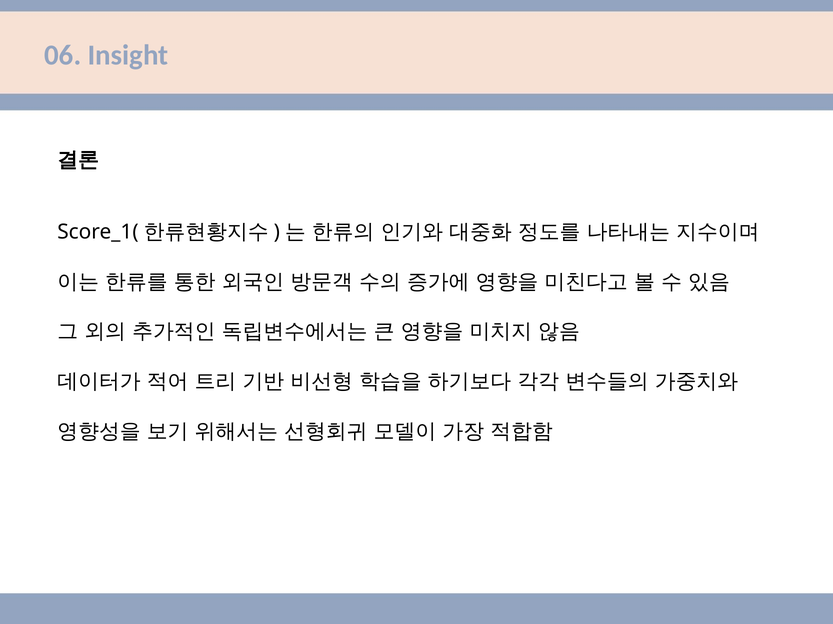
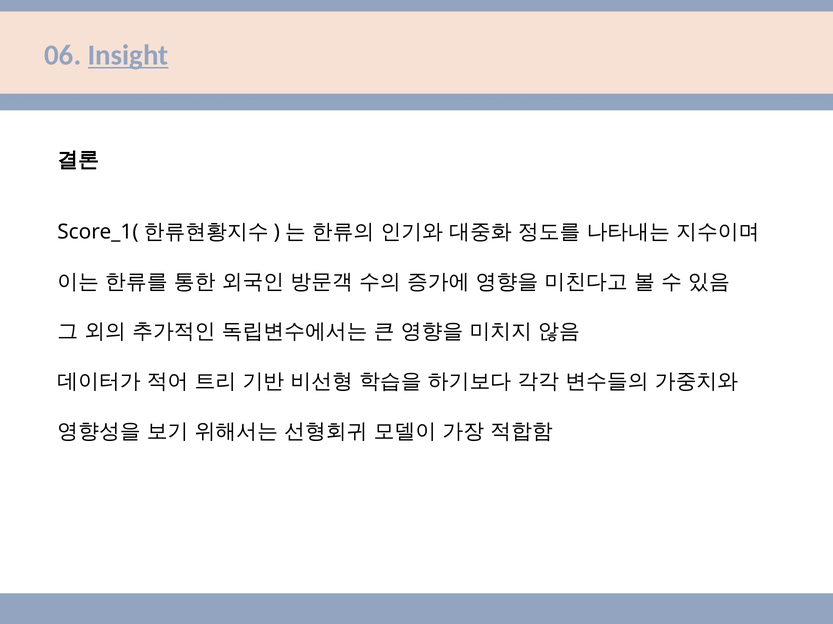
Insight underline: none -> present (128, 55)
